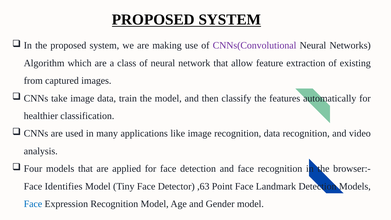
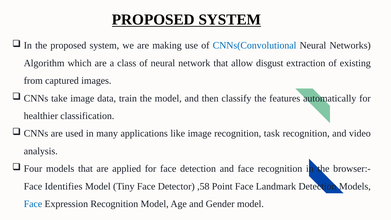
CNNs(Convolutional colour: purple -> blue (255, 45)
feature: feature -> disgust (270, 63)
recognition data: data -> task (272, 133)
,63: ,63 -> ,58 (203, 186)
